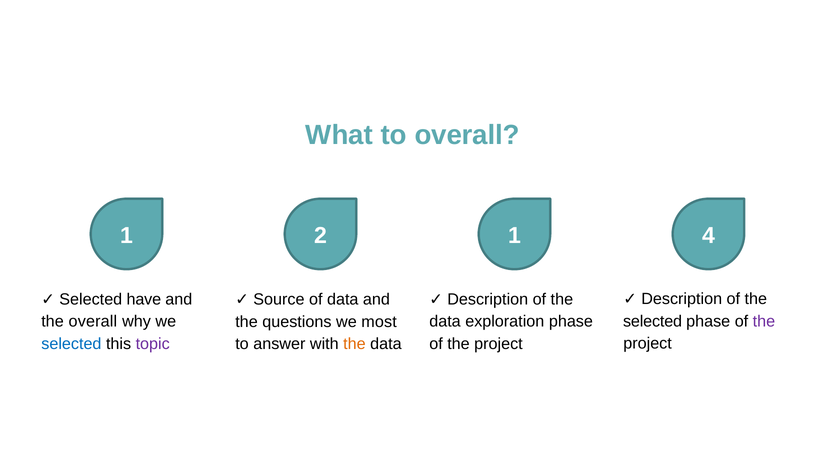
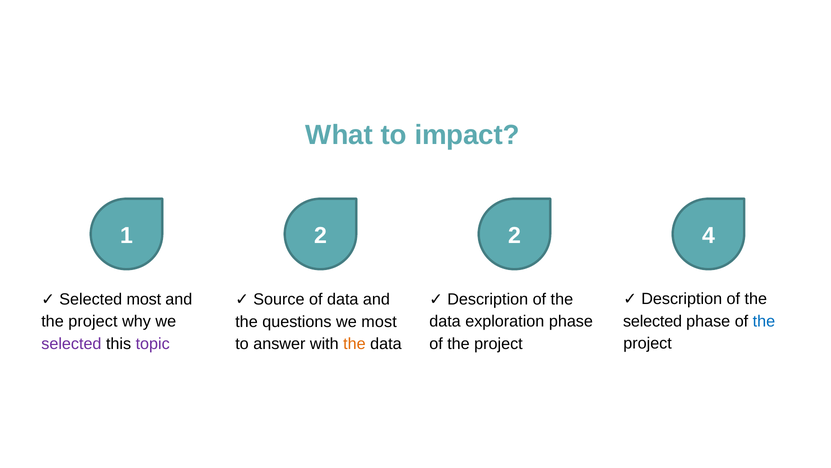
to overall: overall -> impact (467, 135)
2 1: 1 -> 2 (514, 235)
Selected have: have -> most (144, 299)
the colour: purple -> blue (764, 321)
overall: overall -> project (93, 321)
selected colour: blue -> purple (71, 343)
